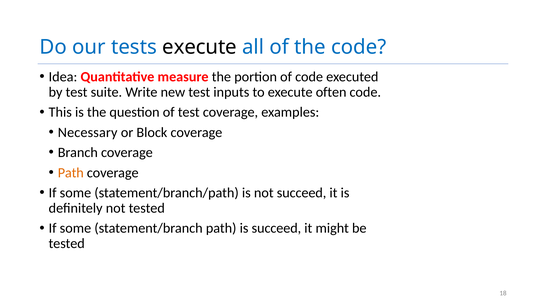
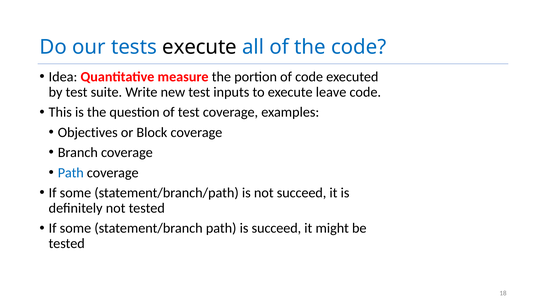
often: often -> leave (331, 92)
Necessary: Necessary -> Objectives (88, 132)
Path colour: orange -> blue (71, 173)
